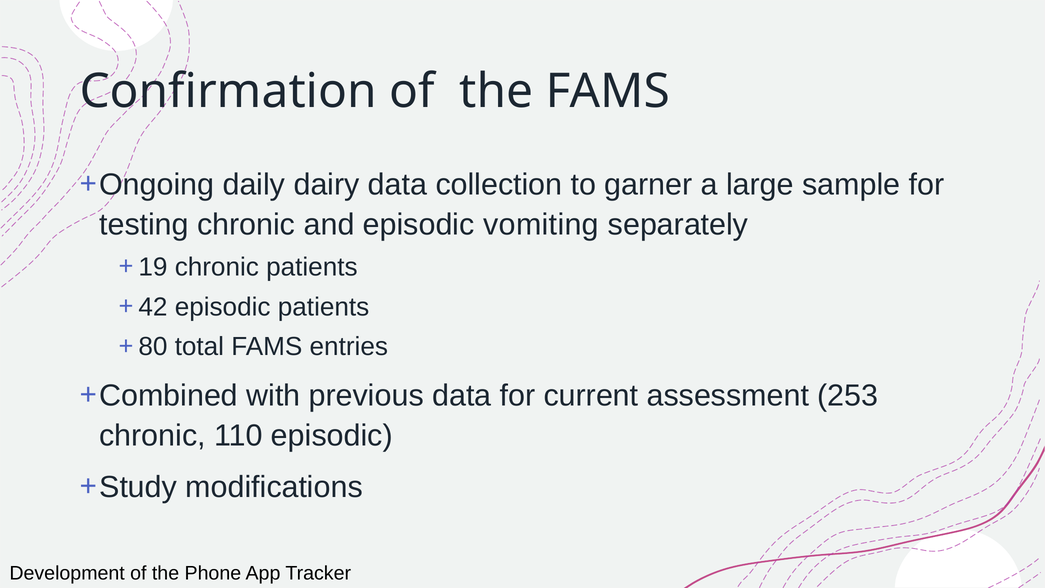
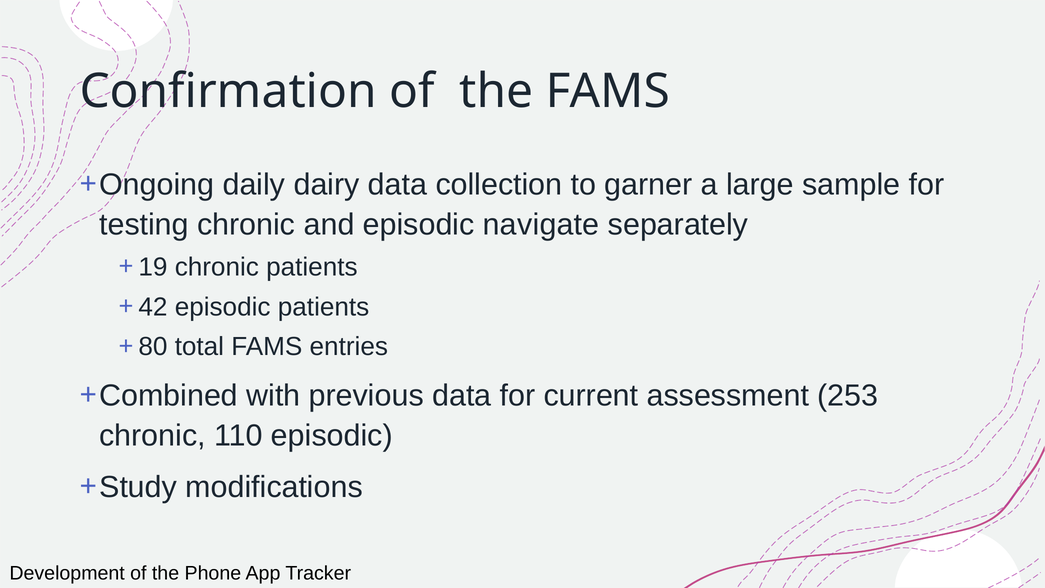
vomiting: vomiting -> navigate (541, 225)
